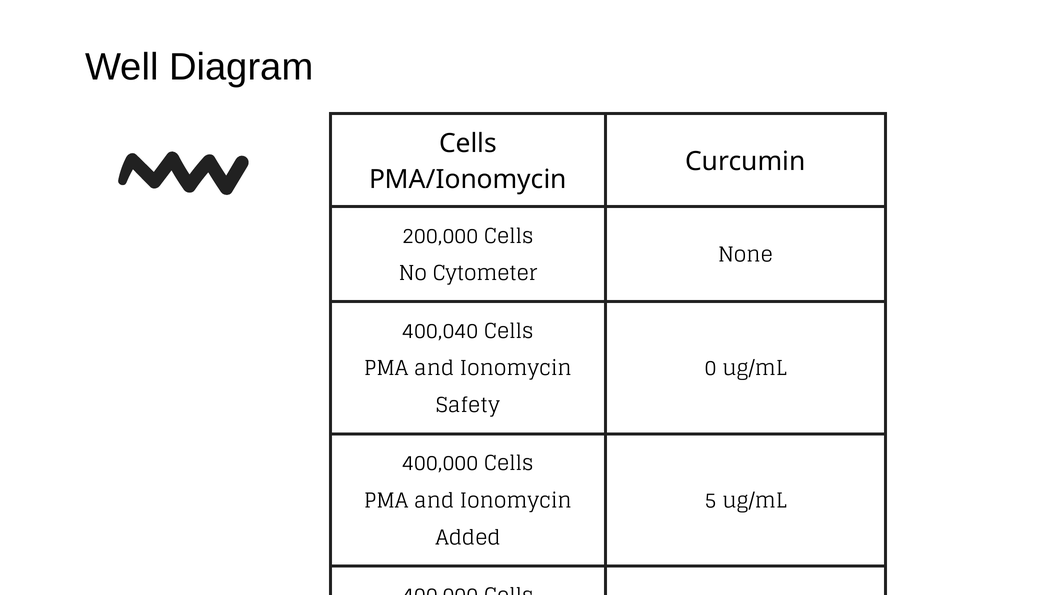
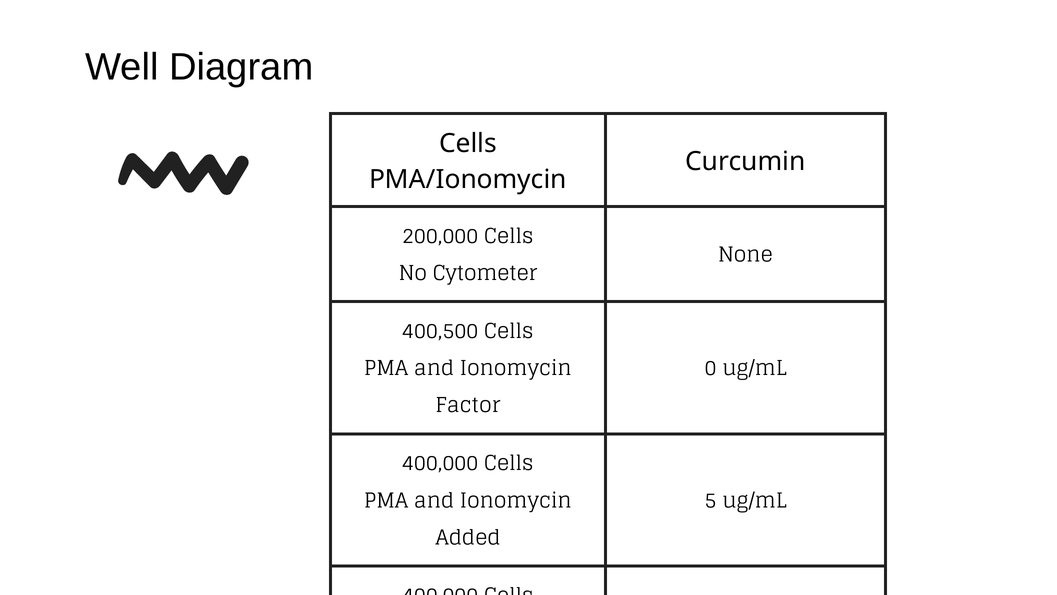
400,040: 400,040 -> 400,500 (440, 331)
Safety: Safety -> Factor (468, 405)
